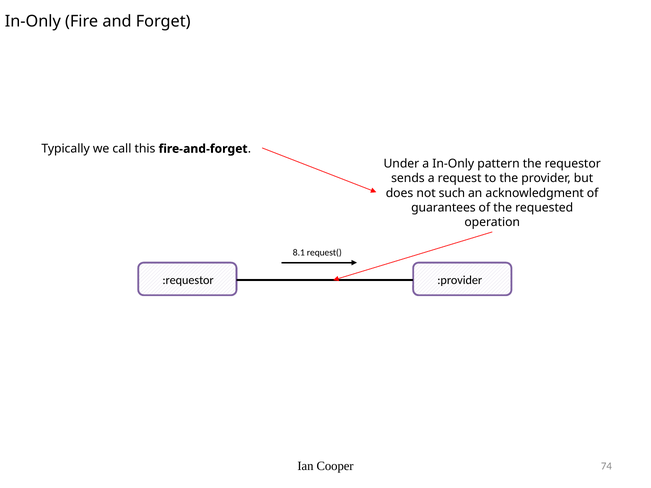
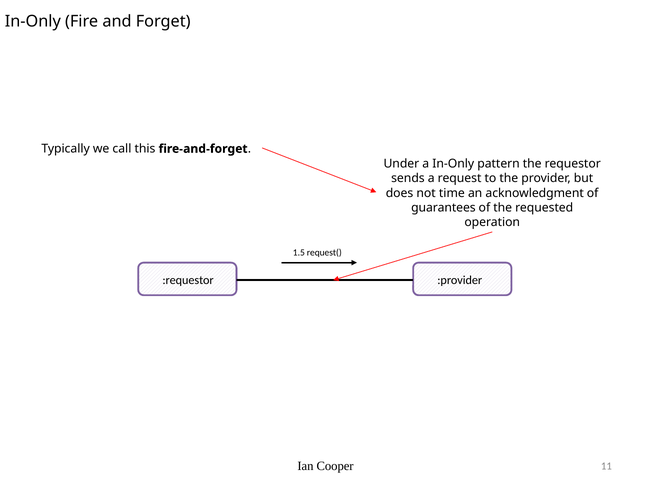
such: such -> time (452, 193)
8.1: 8.1 -> 1.5 (299, 253)
74: 74 -> 11 (606, 466)
